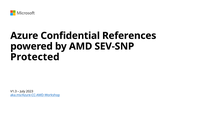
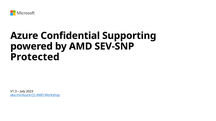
References: References -> Supporting (129, 36)
